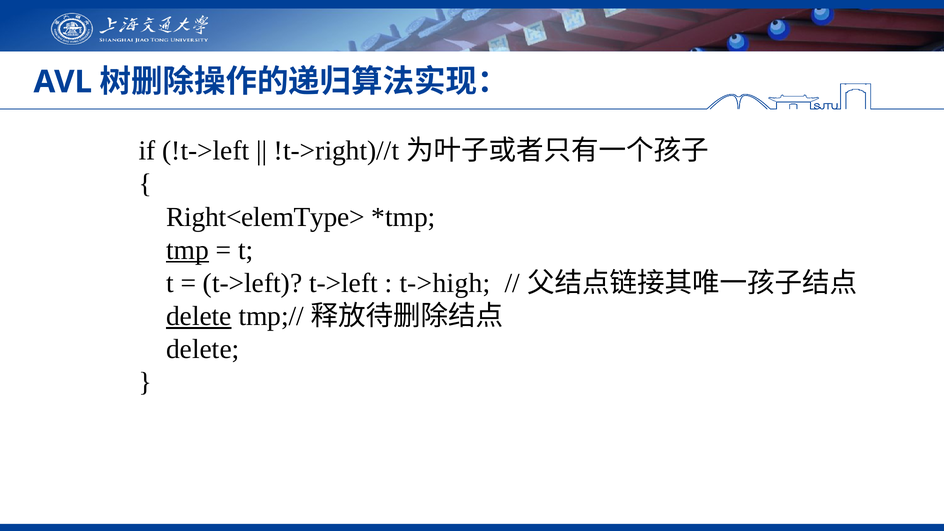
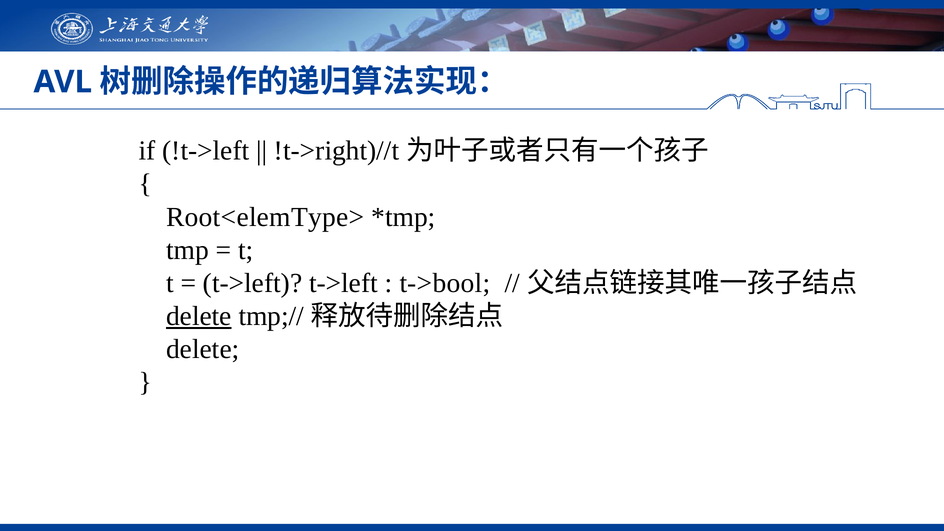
Right<elemType>: Right<elemType> -> Root<elemType> (265, 217)
tmp underline: present -> none (188, 250)
t->high: t->high -> t->bool (445, 283)
